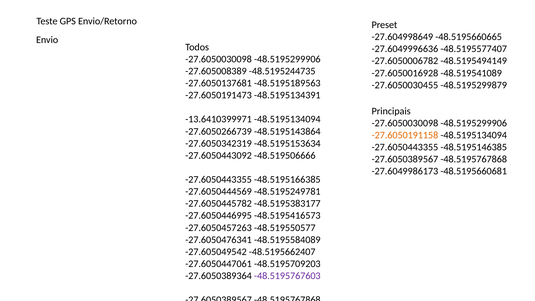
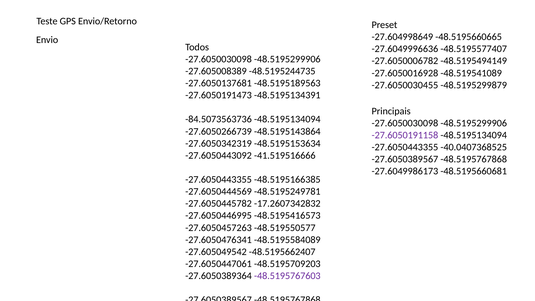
-13.6410399971: -13.6410399971 -> -84.5073563736 (219, 119)
-27.6050191158 colour: orange -> purple (405, 135)
-48.5195146385: -48.5195146385 -> -40.0407368525 (474, 147)
-48.519506666: -48.519506666 -> -41.519516666 (285, 155)
-48.5195383177: -48.5195383177 -> -17.2607342832 (287, 204)
